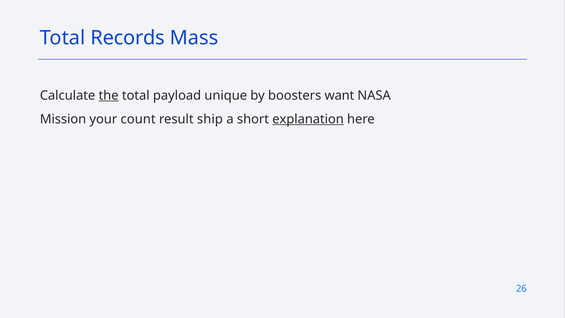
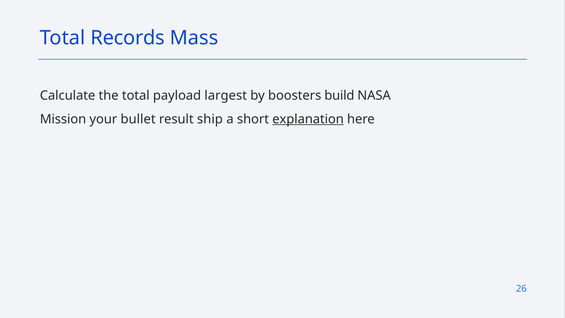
the underline: present -> none (109, 95)
unique: unique -> largest (226, 95)
want: want -> build (339, 95)
count: count -> bullet (138, 119)
